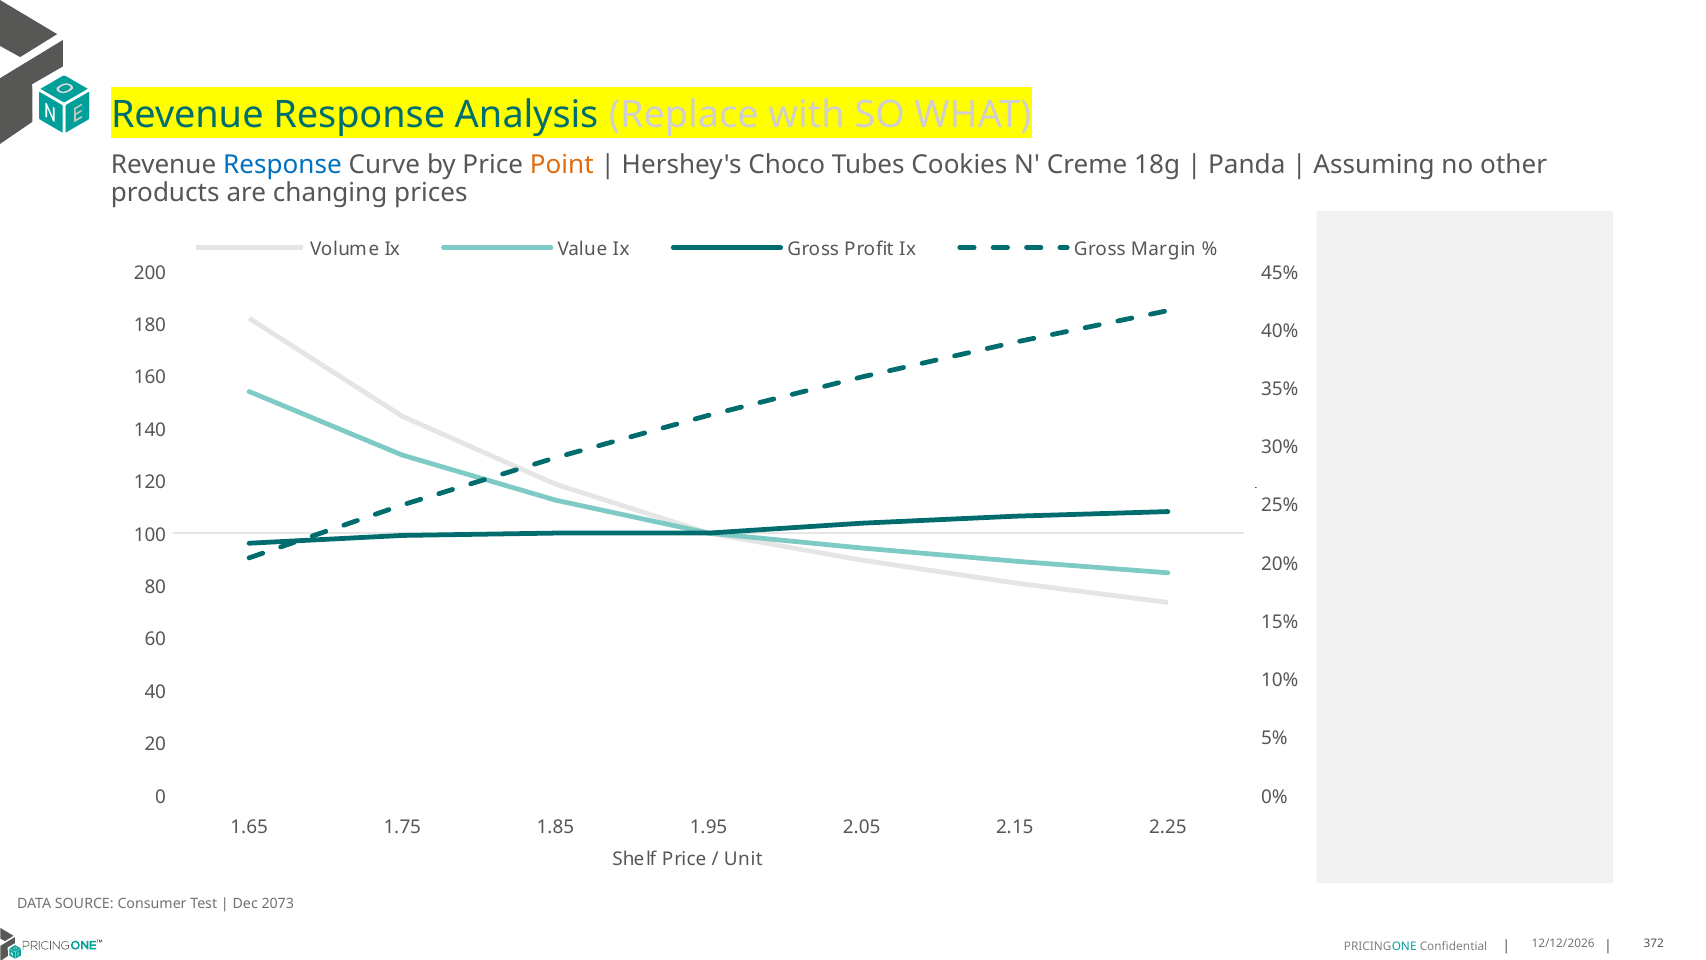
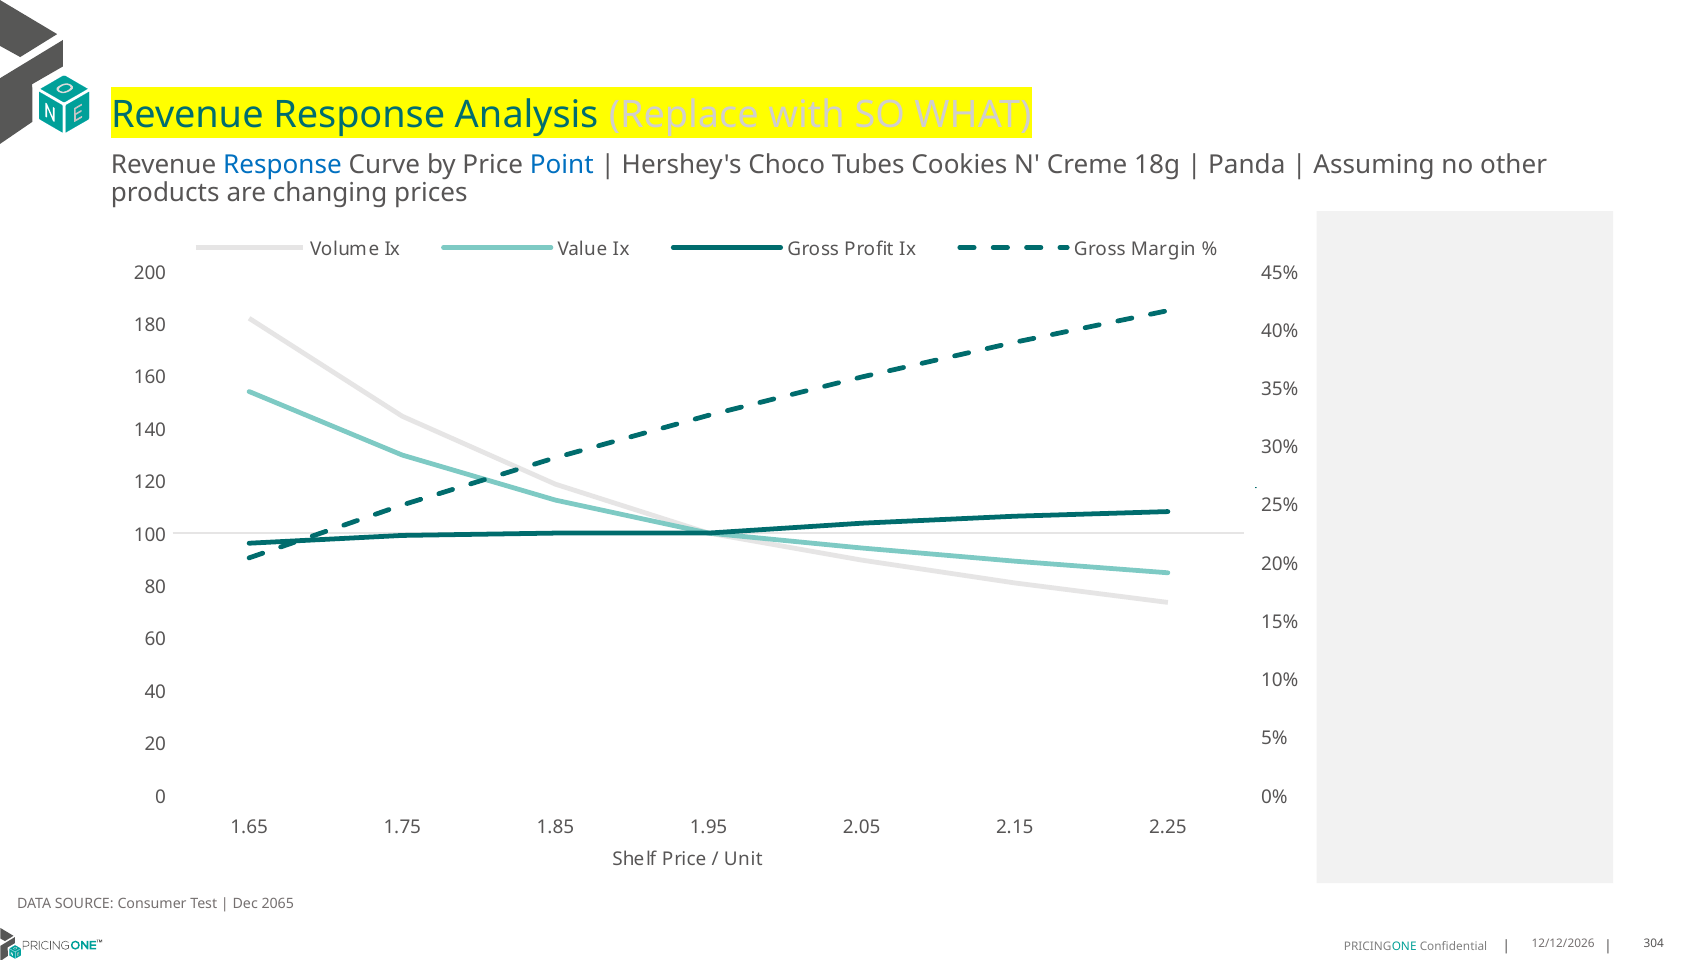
Point colour: orange -> blue (562, 165)
2073: 2073 -> 2065 (278, 904)
372: 372 -> 304 (1654, 944)
